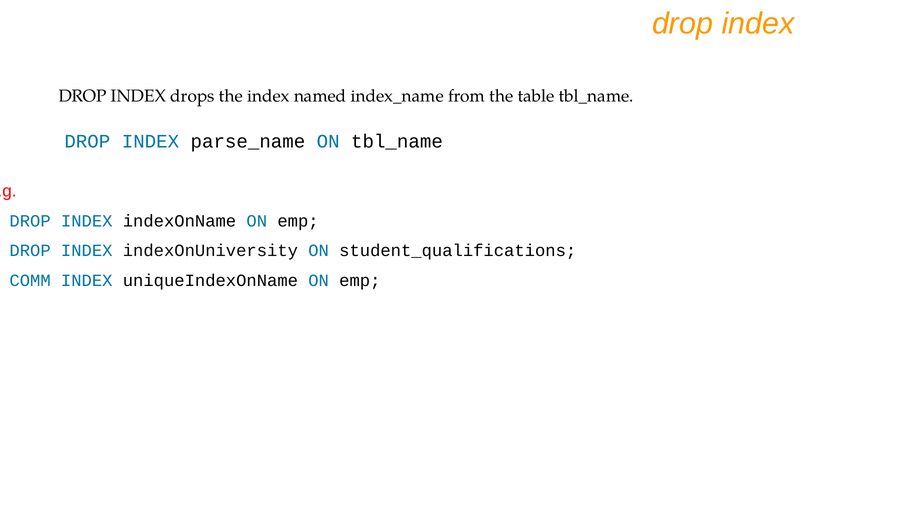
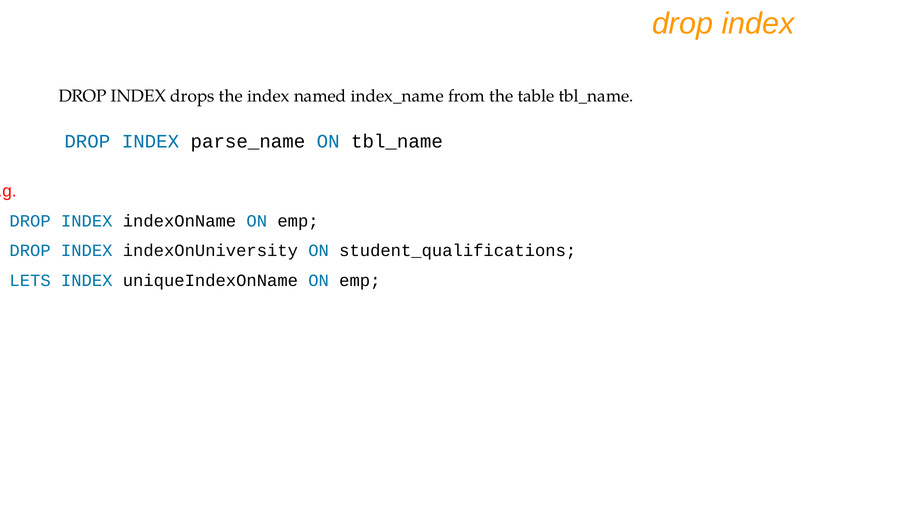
COMM: COMM -> LETS (30, 281)
